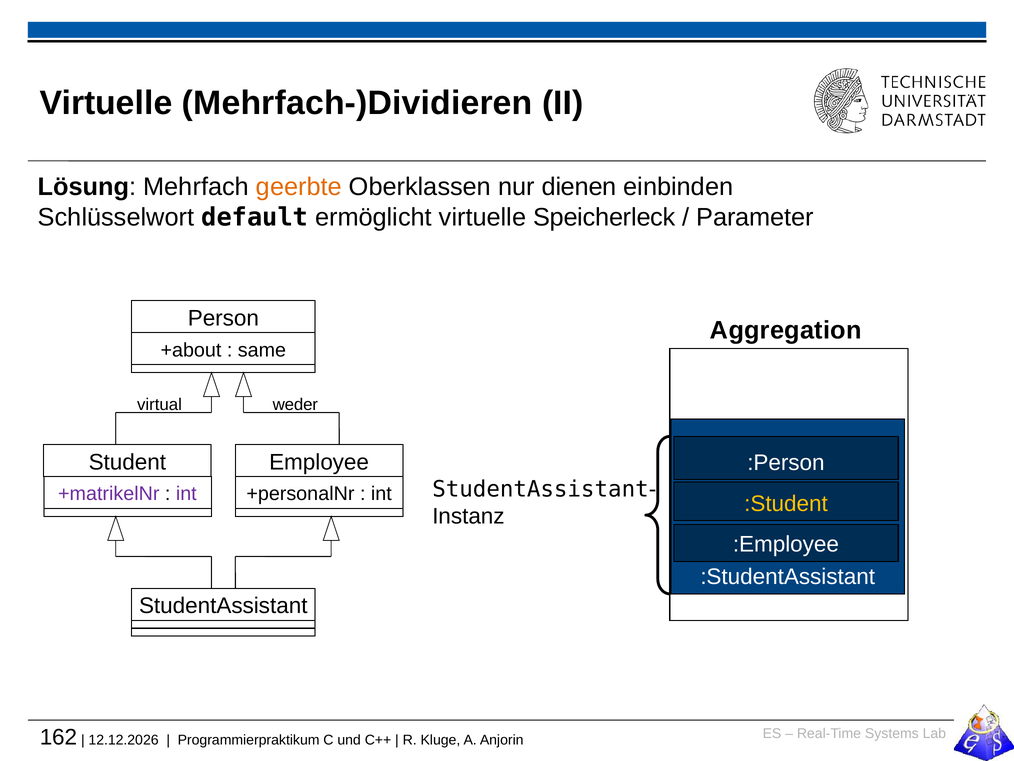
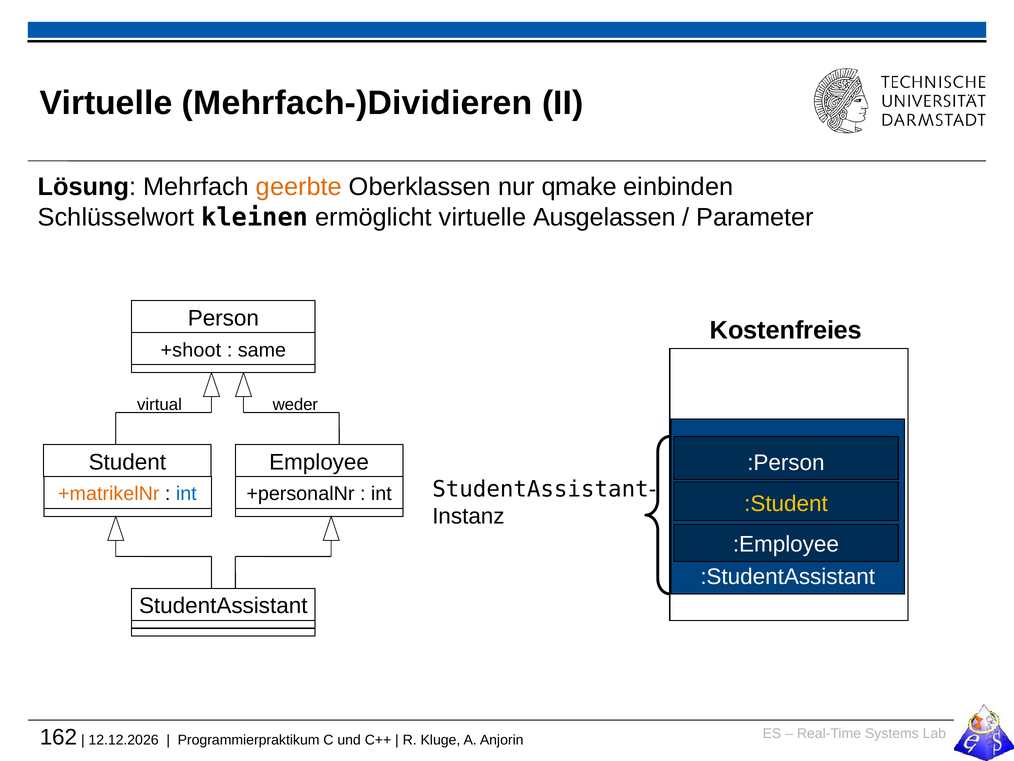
dienen: dienen -> qmake (579, 187)
default: default -> kleinen (255, 217)
Speicherleck: Speicherleck -> Ausgelassen (604, 217)
Aggregation: Aggregation -> Kostenfreies (786, 330)
+about: +about -> +shoot (191, 350)
+matrikelNr colour: purple -> orange (109, 494)
int colour: purple -> blue (186, 494)
